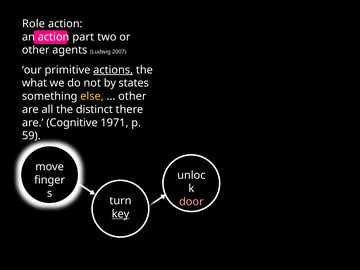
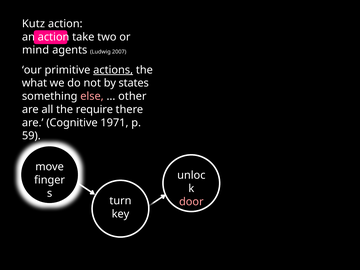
Role: Role -> Kutz (33, 24)
part: part -> take (83, 37)
other: other -> mind (36, 50)
else colour: yellow -> pink (92, 96)
distinct: distinct -> require (94, 109)
key underline: present -> none (120, 214)
